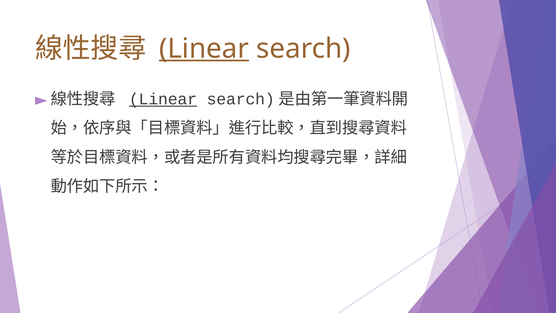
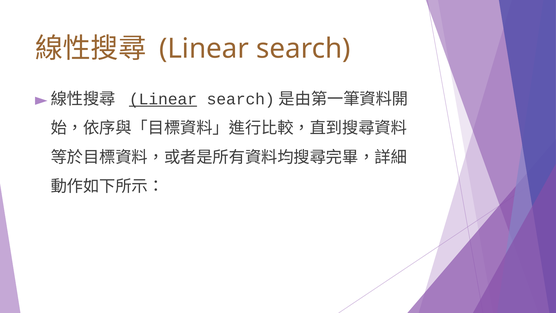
Linear underline: present -> none (204, 49)
